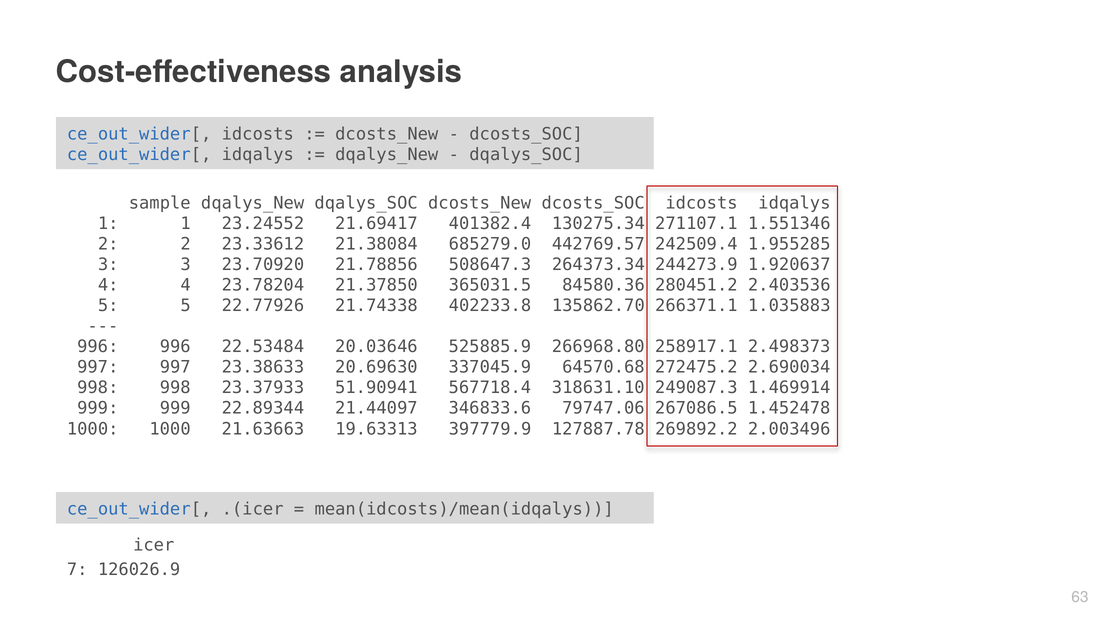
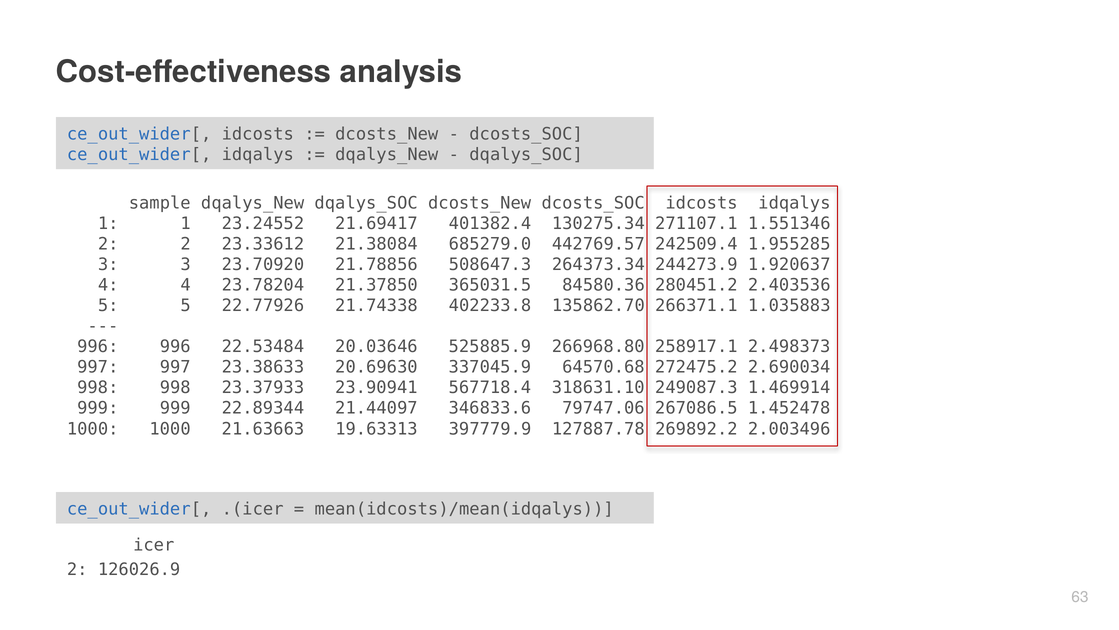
51.90941: 51.90941 -> 23.90941 (376, 387)
7: 7 -> 2 (77, 569)
